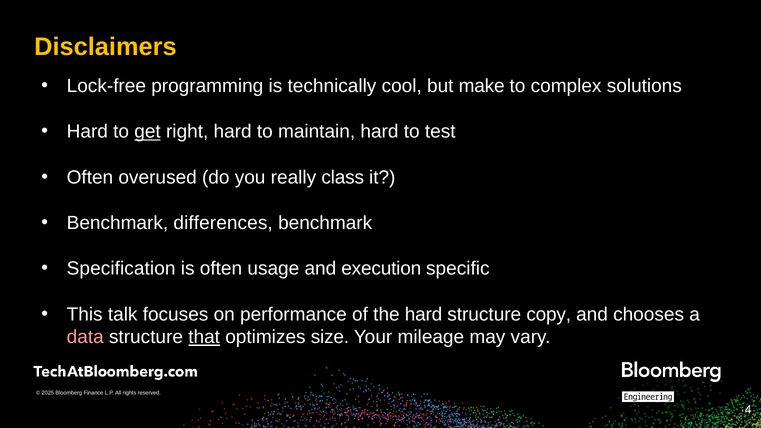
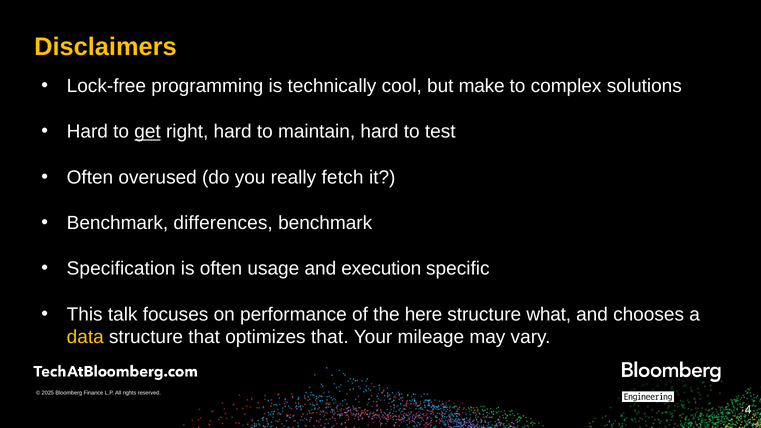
class: class -> fetch (343, 177)
the hard: hard -> here (424, 314)
copy: copy -> what (549, 314)
data colour: pink -> yellow (85, 337)
that underline: present -> none (204, 337)
optimizes size: size -> that (330, 337)
